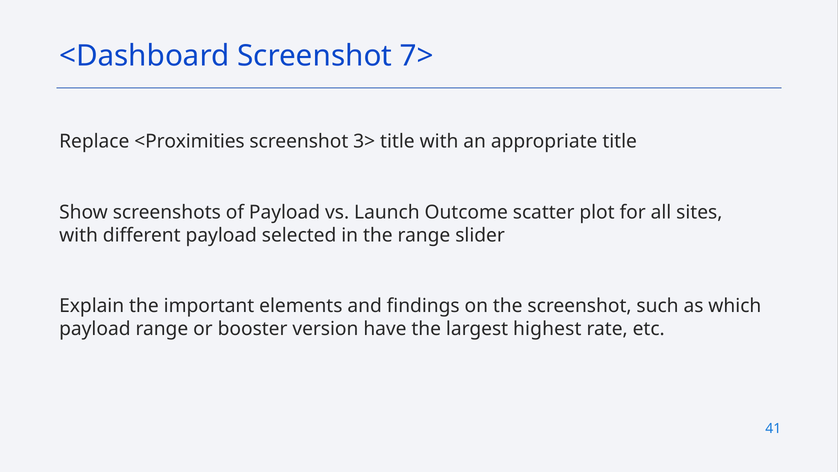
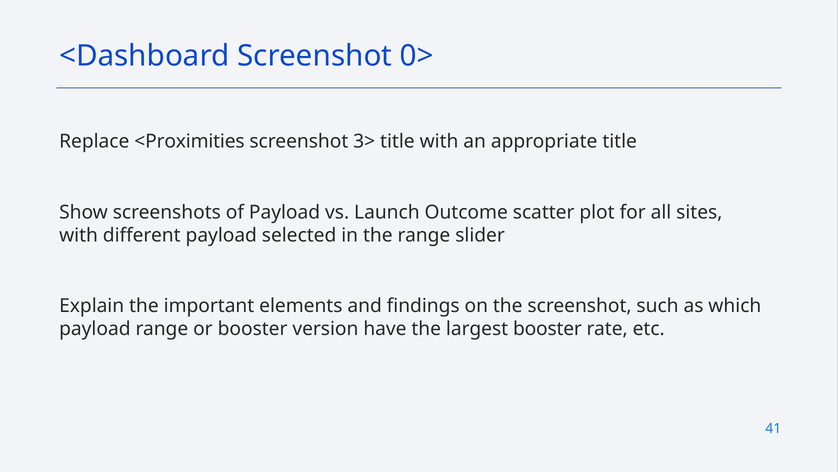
7>: 7> -> 0> (417, 56)
largest highest: highest -> booster (547, 328)
